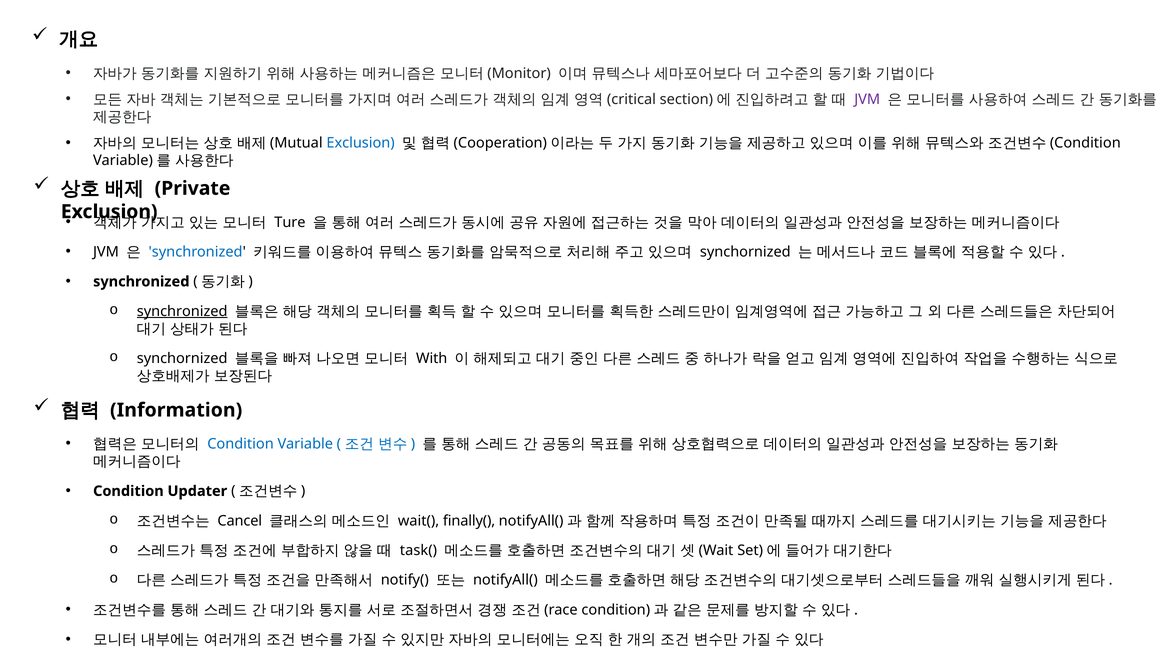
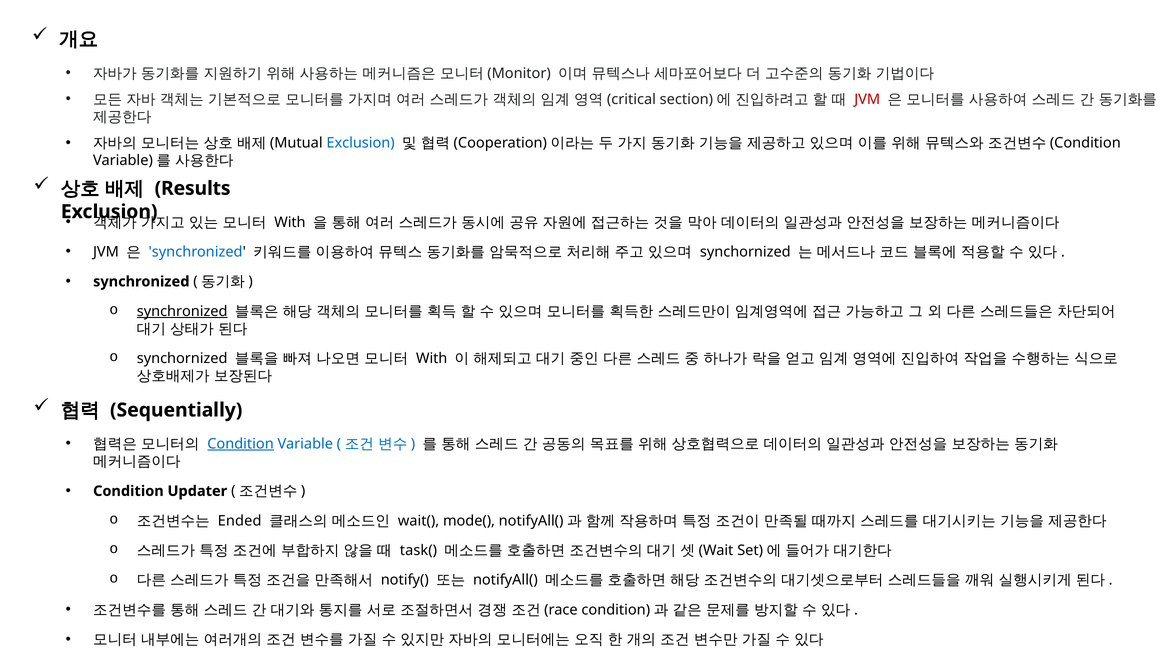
JVM colour: purple -> red (867, 99)
Private: Private -> Results (193, 188)
Ture: Ture -> With (290, 222)
Information: Information -> Sequentially (176, 410)
Condition underline: none -> present (241, 443)
Cancel: Cancel -> Ended (240, 520)
finally(: finally( -> mode( (469, 520)
